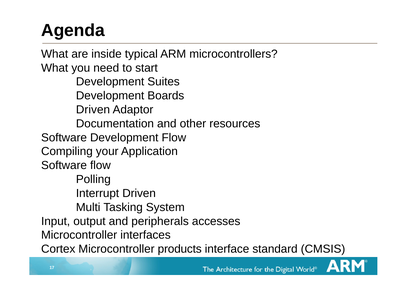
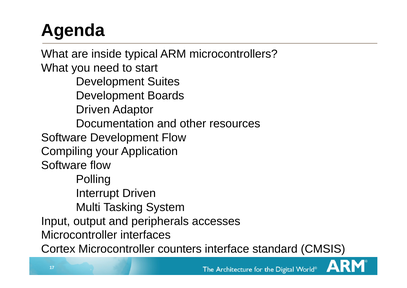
products: products -> counters (180, 249)
